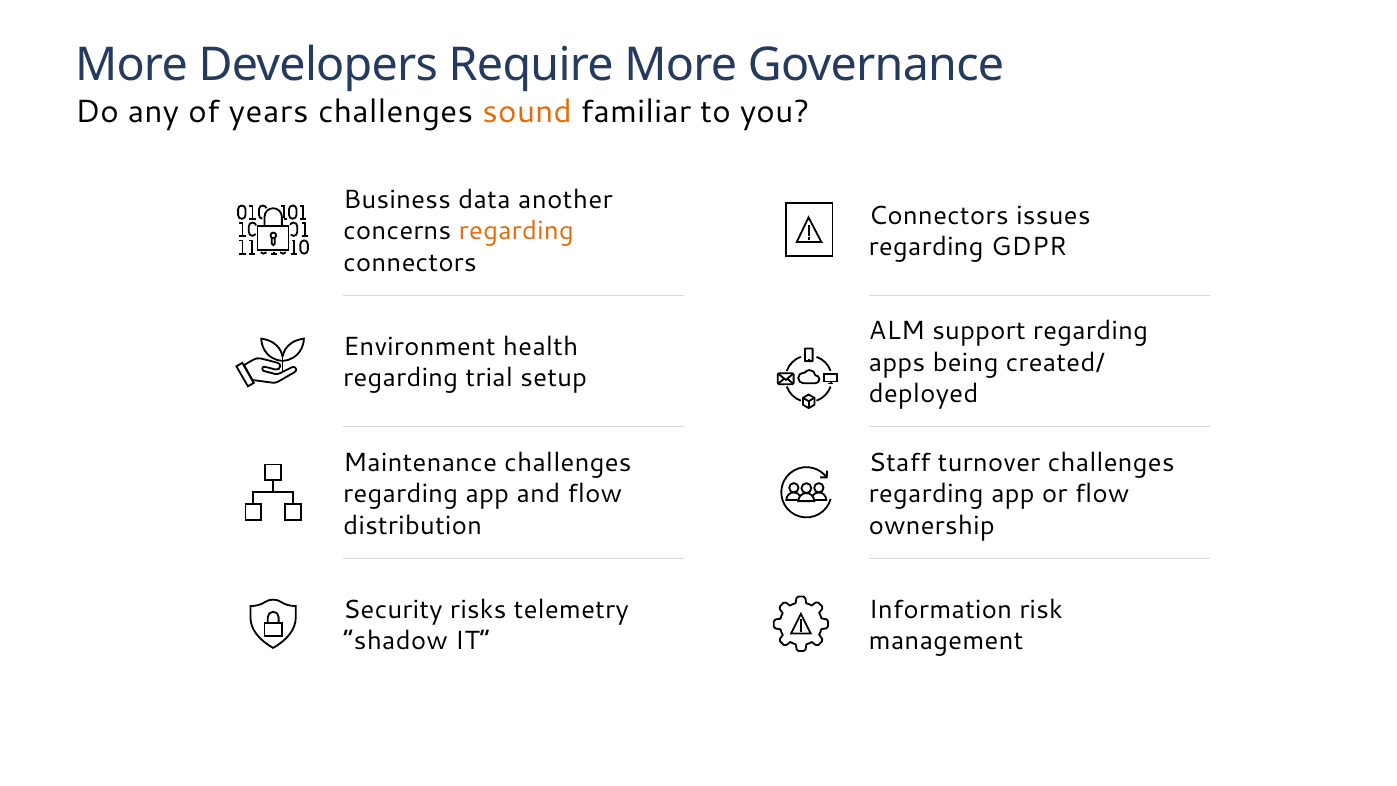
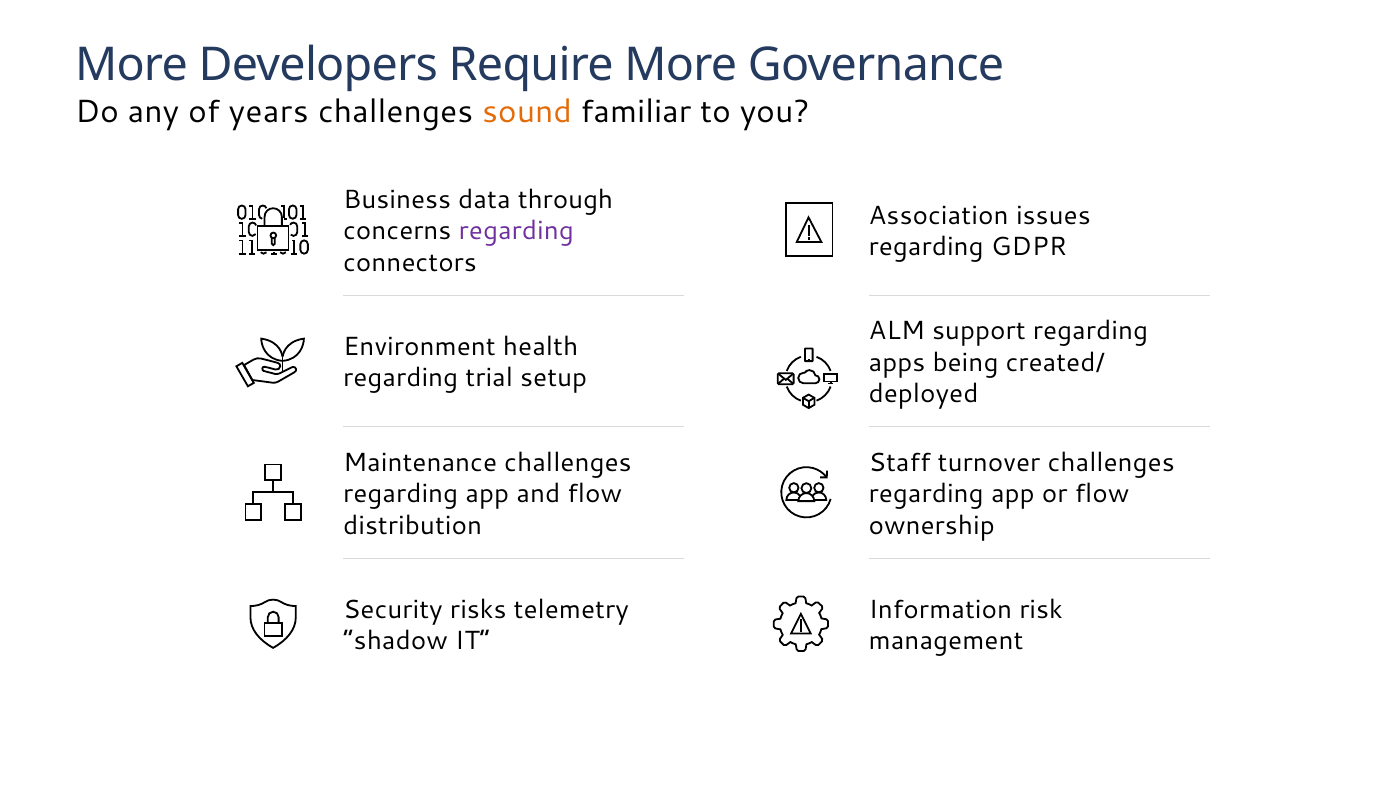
another: another -> through (566, 200)
Connectors: Connectors -> Association (939, 215)
regarding colour: orange -> purple (516, 231)
